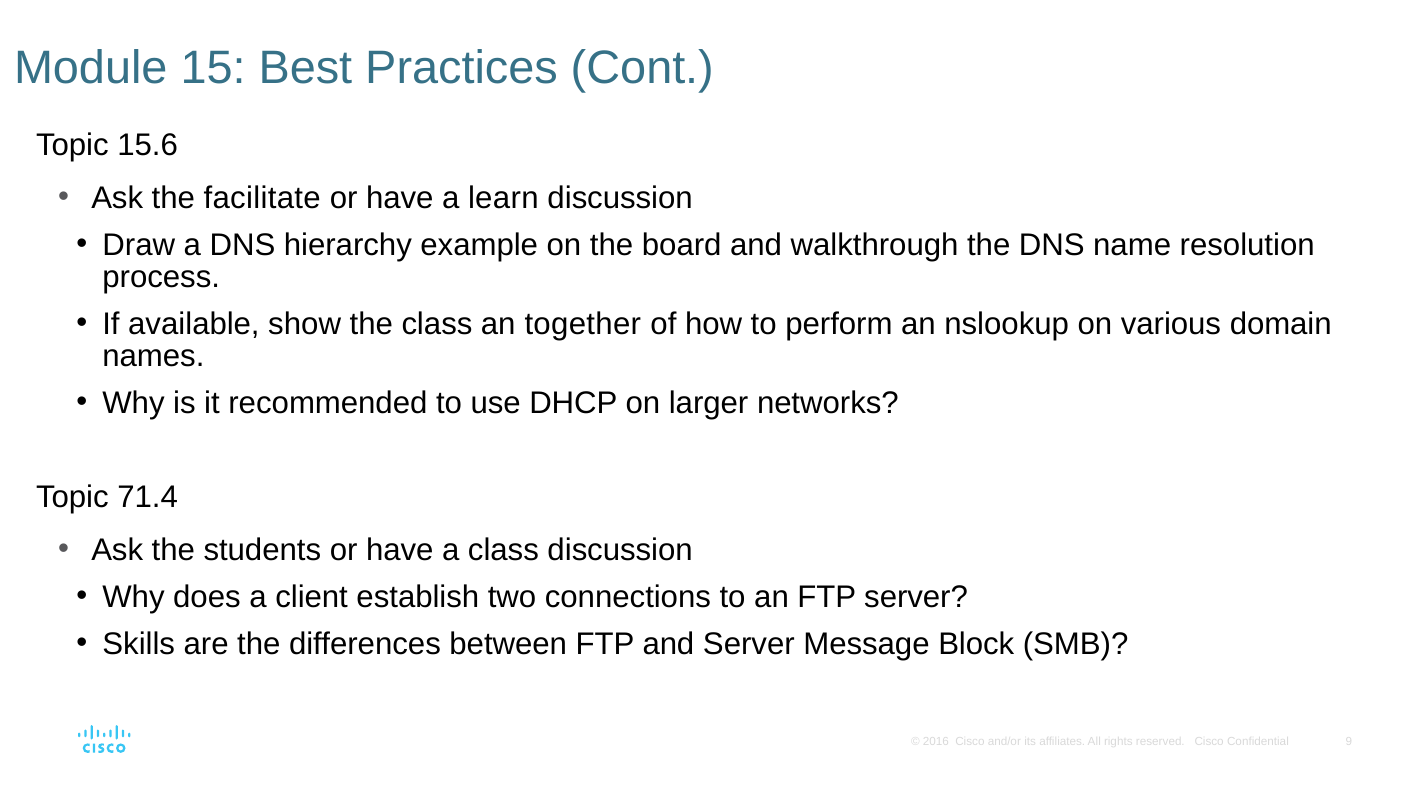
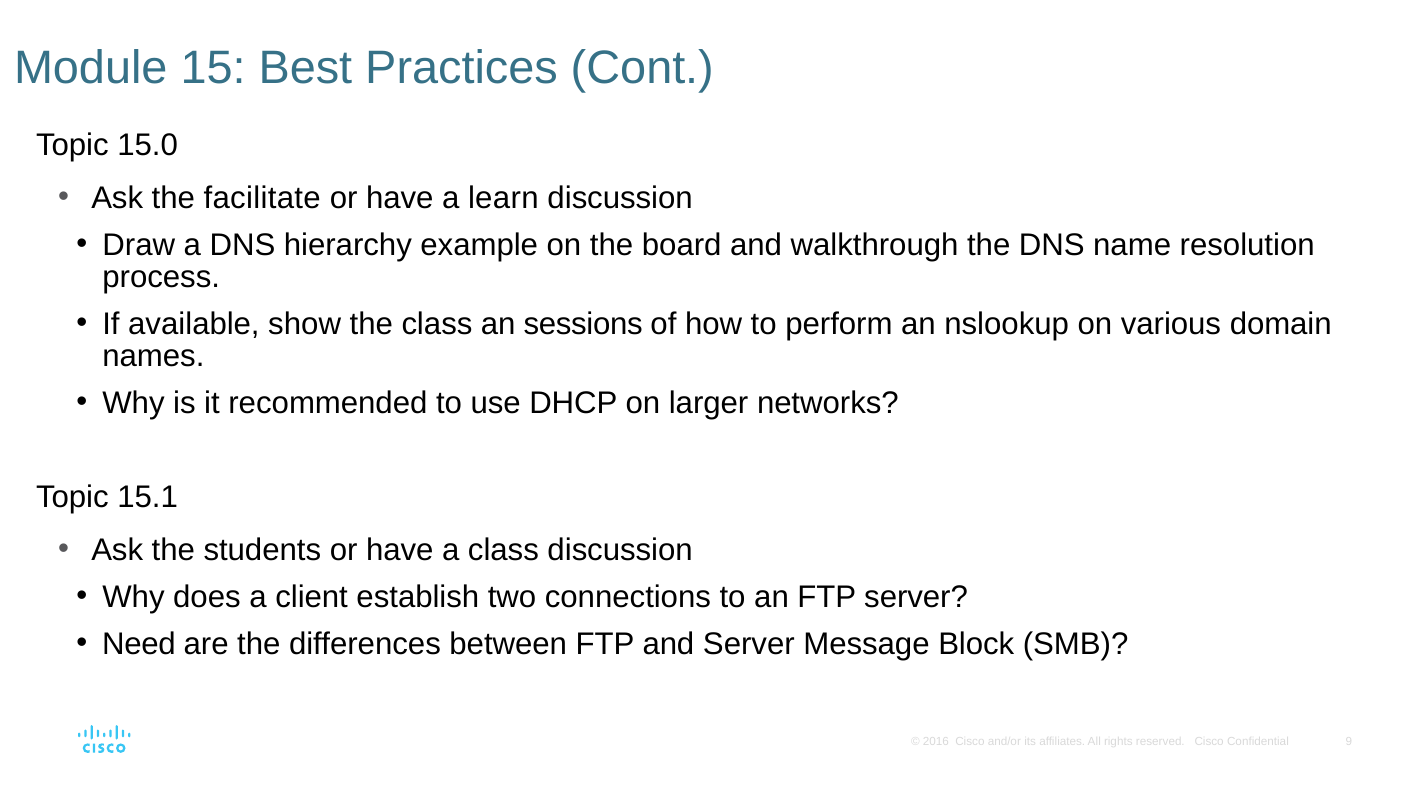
15.6: 15.6 -> 15.0 (148, 145)
together: together -> sessions (583, 324)
71.4: 71.4 -> 15.1 (148, 497)
Skills: Skills -> Need (139, 643)
